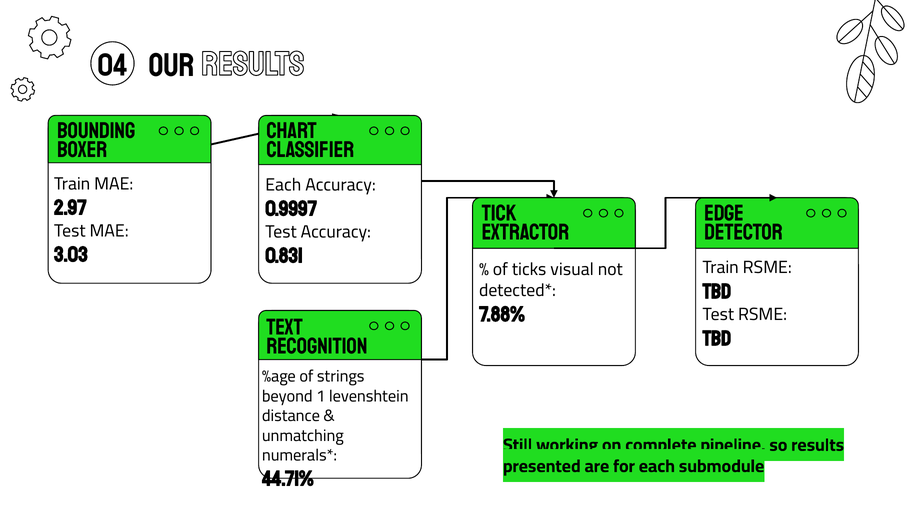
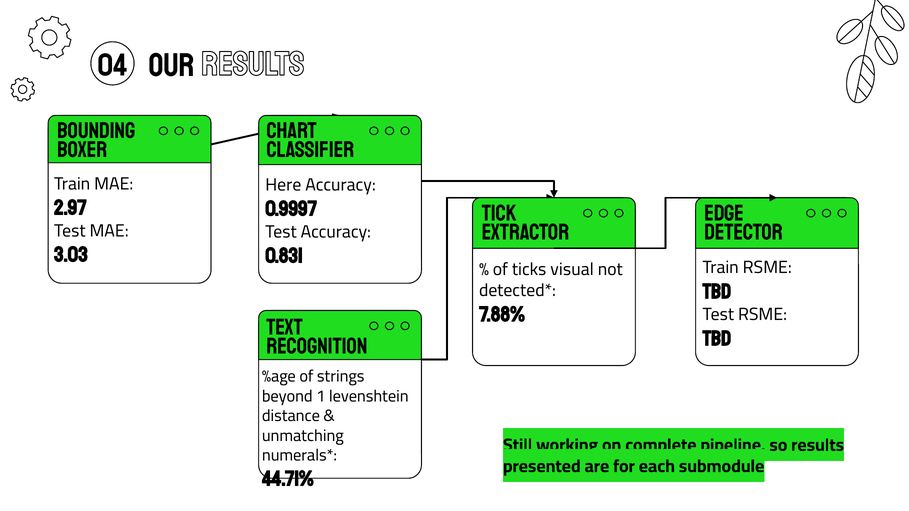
Each: Each -> Here (283, 185)
